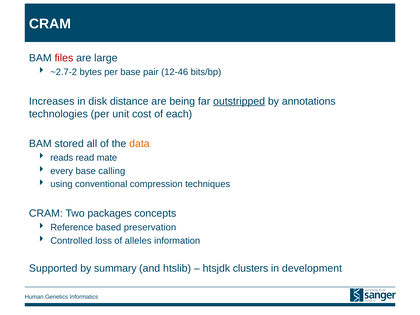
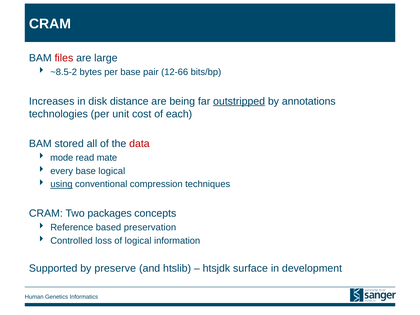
~2.7-2: ~2.7-2 -> ~8.5-2 (64, 72)
12-46: 12-46 -> 12-66 (175, 72)
data colour: orange -> red (139, 144)
reads: reads -> mode (62, 158)
base calling: calling -> logical (112, 171)
using underline: none -> present (61, 184)
of alleles: alleles -> logical (138, 241)
summary: summary -> preserve (115, 268)
clusters: clusters -> surface (250, 268)
